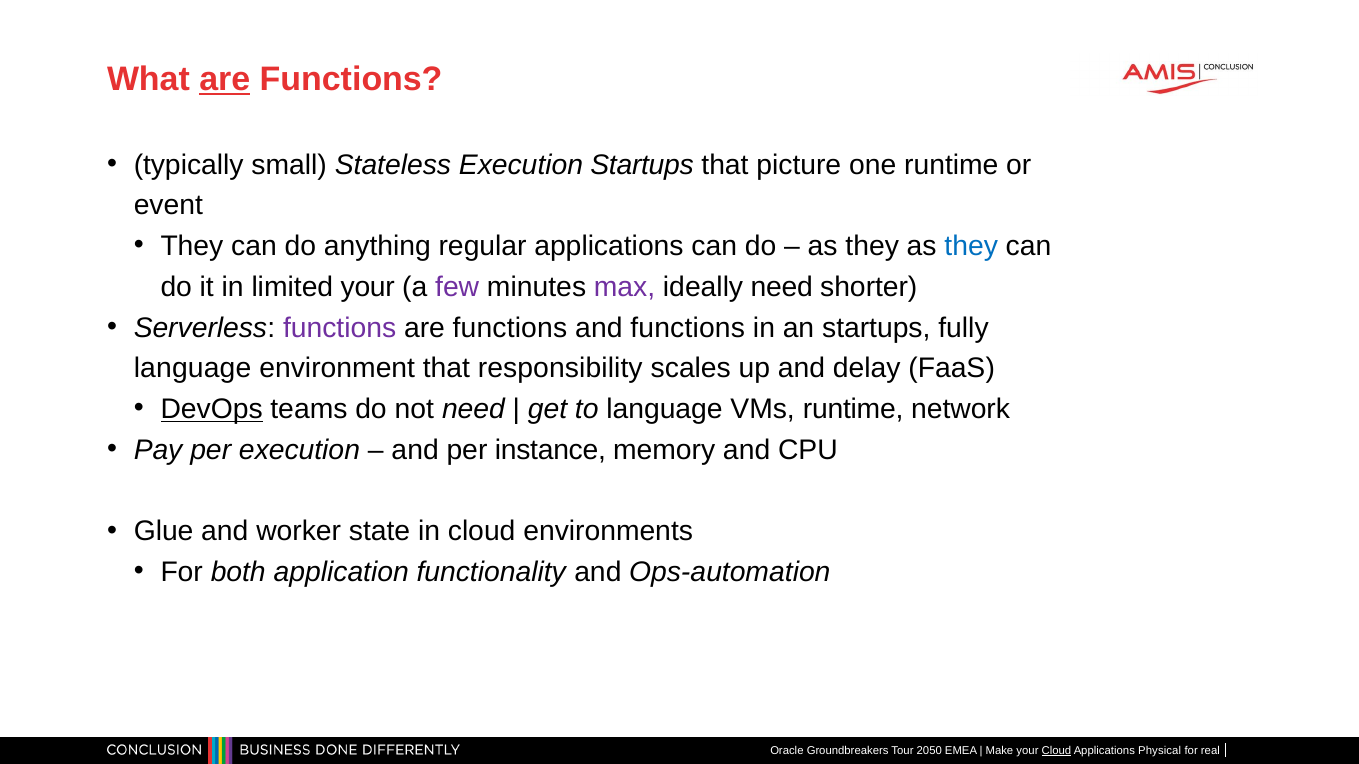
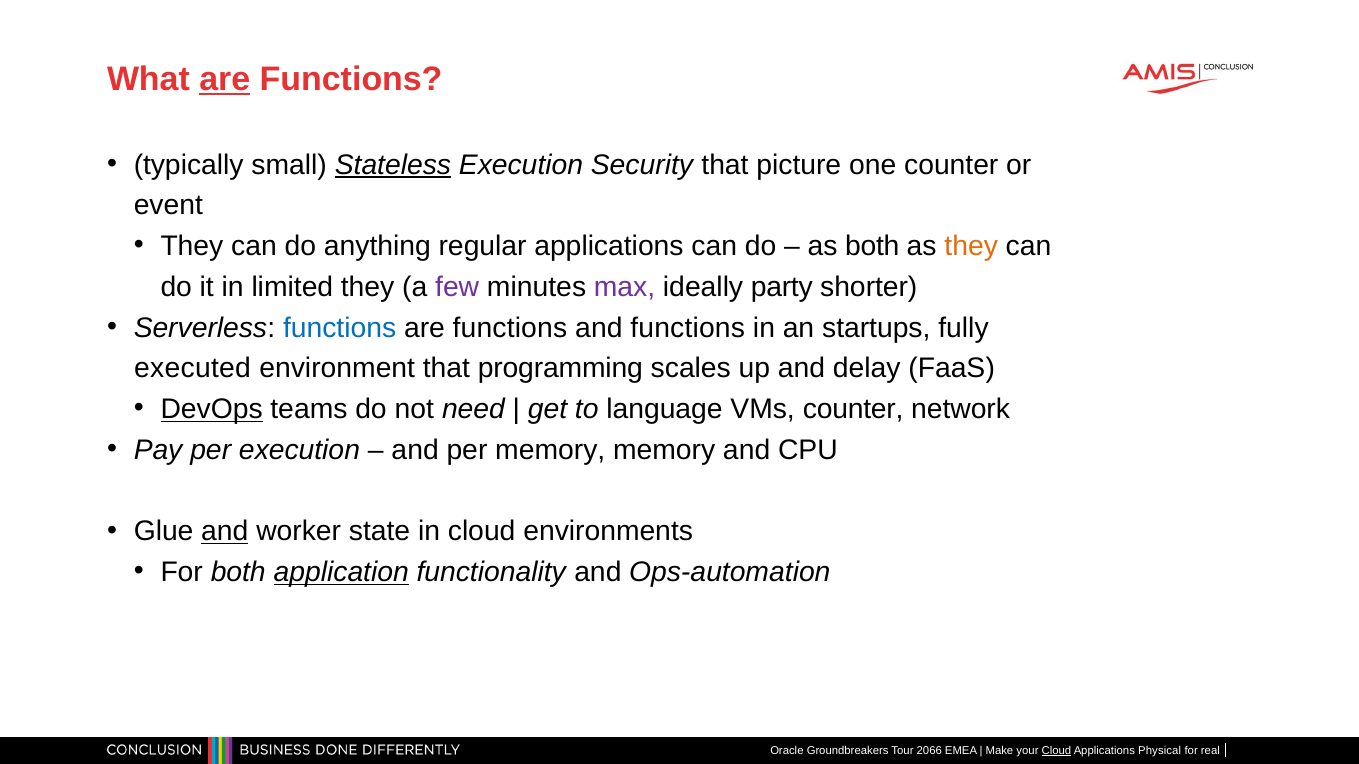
Stateless underline: none -> present (393, 165)
Execution Startups: Startups -> Security (642, 165)
one runtime: runtime -> counter (951, 165)
they: they -> both (872, 246)
they colour: blue -> orange (971, 246)
limited your: your -> they (368, 287)
ideally need: need -> party (782, 287)
functions colour: purple -> blue (340, 328)
language: language -> executed (193, 369)
responsibility: responsibility -> programming (560, 369)
VMs runtime: runtime -> counter (853, 409)
per instance: instance -> memory (550, 450)
and underline: none -> present (225, 532)
application underline: none -> present (341, 573)
2050: 2050 -> 2066 (929, 751)
